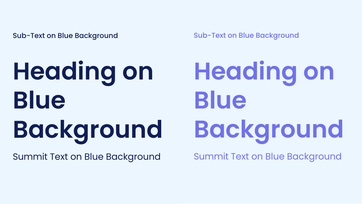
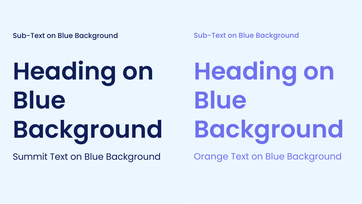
Summit: Summit -> Orange (211, 156)
